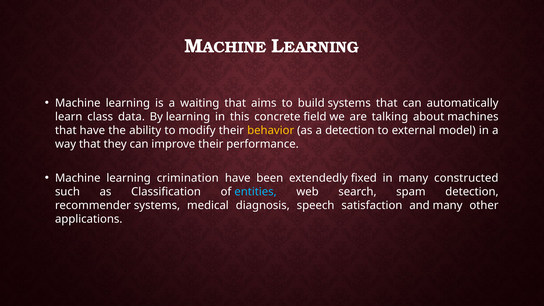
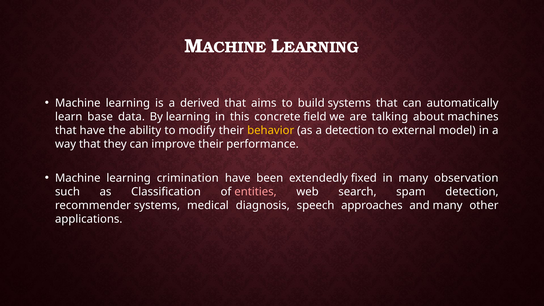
waiting: waiting -> derived (200, 103)
class: class -> base (100, 117)
constructed: constructed -> observation (466, 178)
entities colour: light blue -> pink (256, 192)
satisfaction: satisfaction -> approaches (372, 205)
